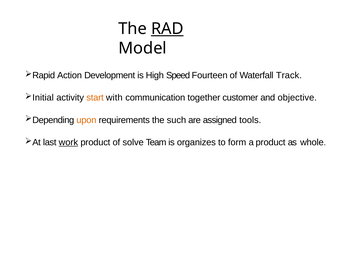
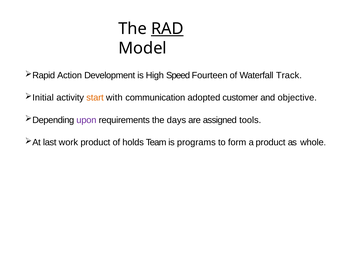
together: together -> adopted (204, 98)
upon colour: orange -> purple (86, 120)
such: such -> days (176, 120)
work underline: present -> none (68, 142)
solve: solve -> holds (133, 142)
organizes: organizes -> programs (196, 142)
